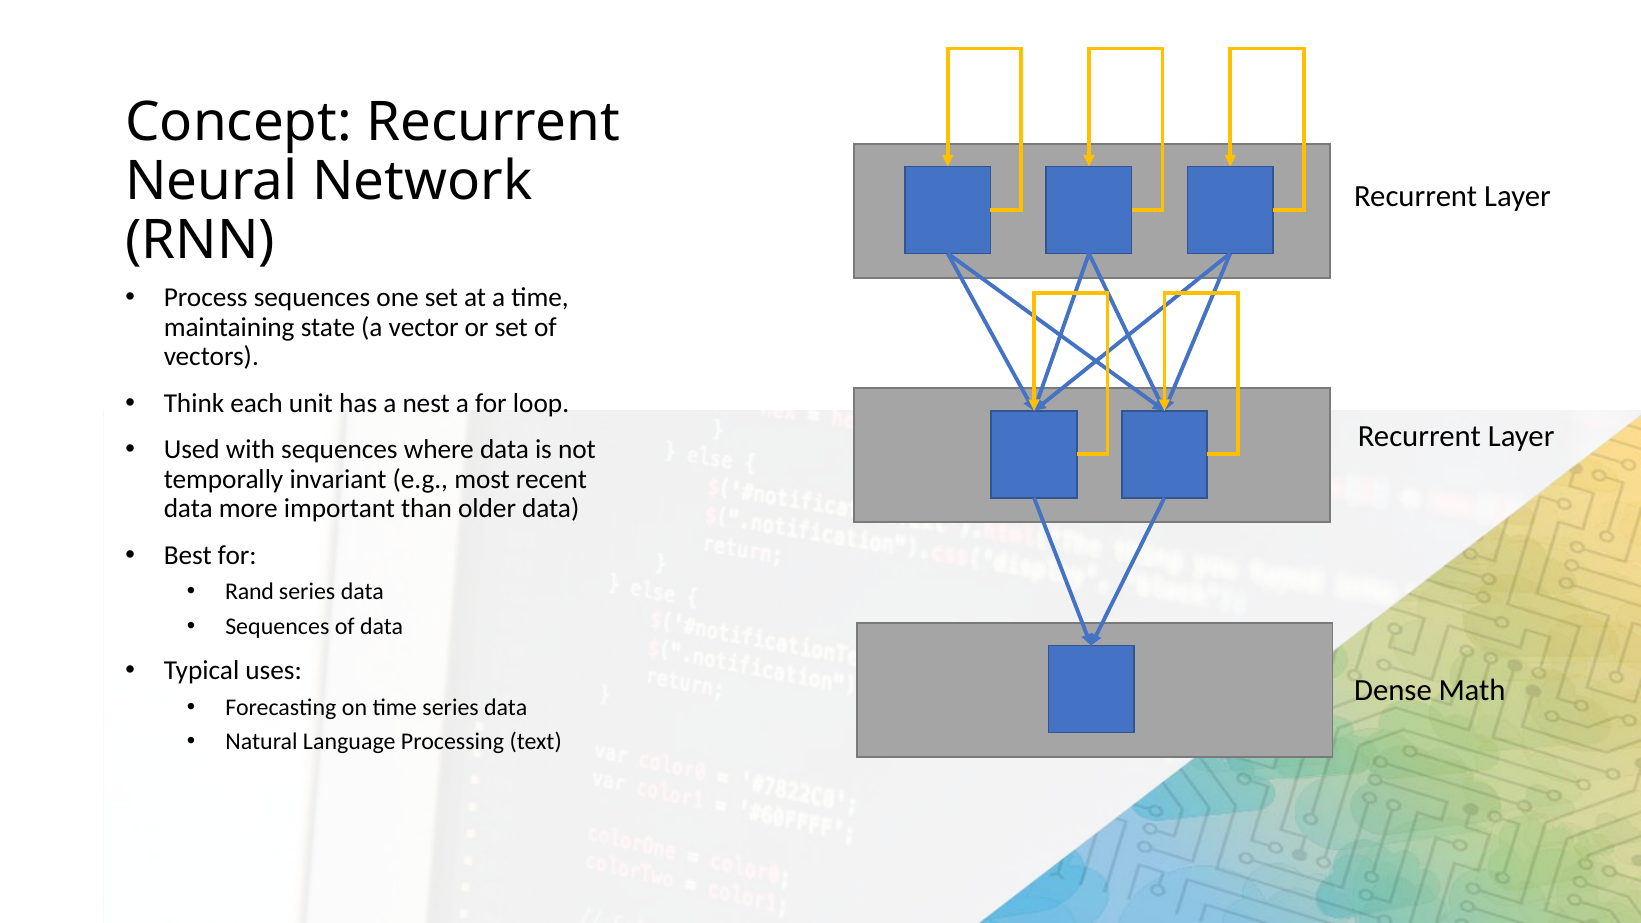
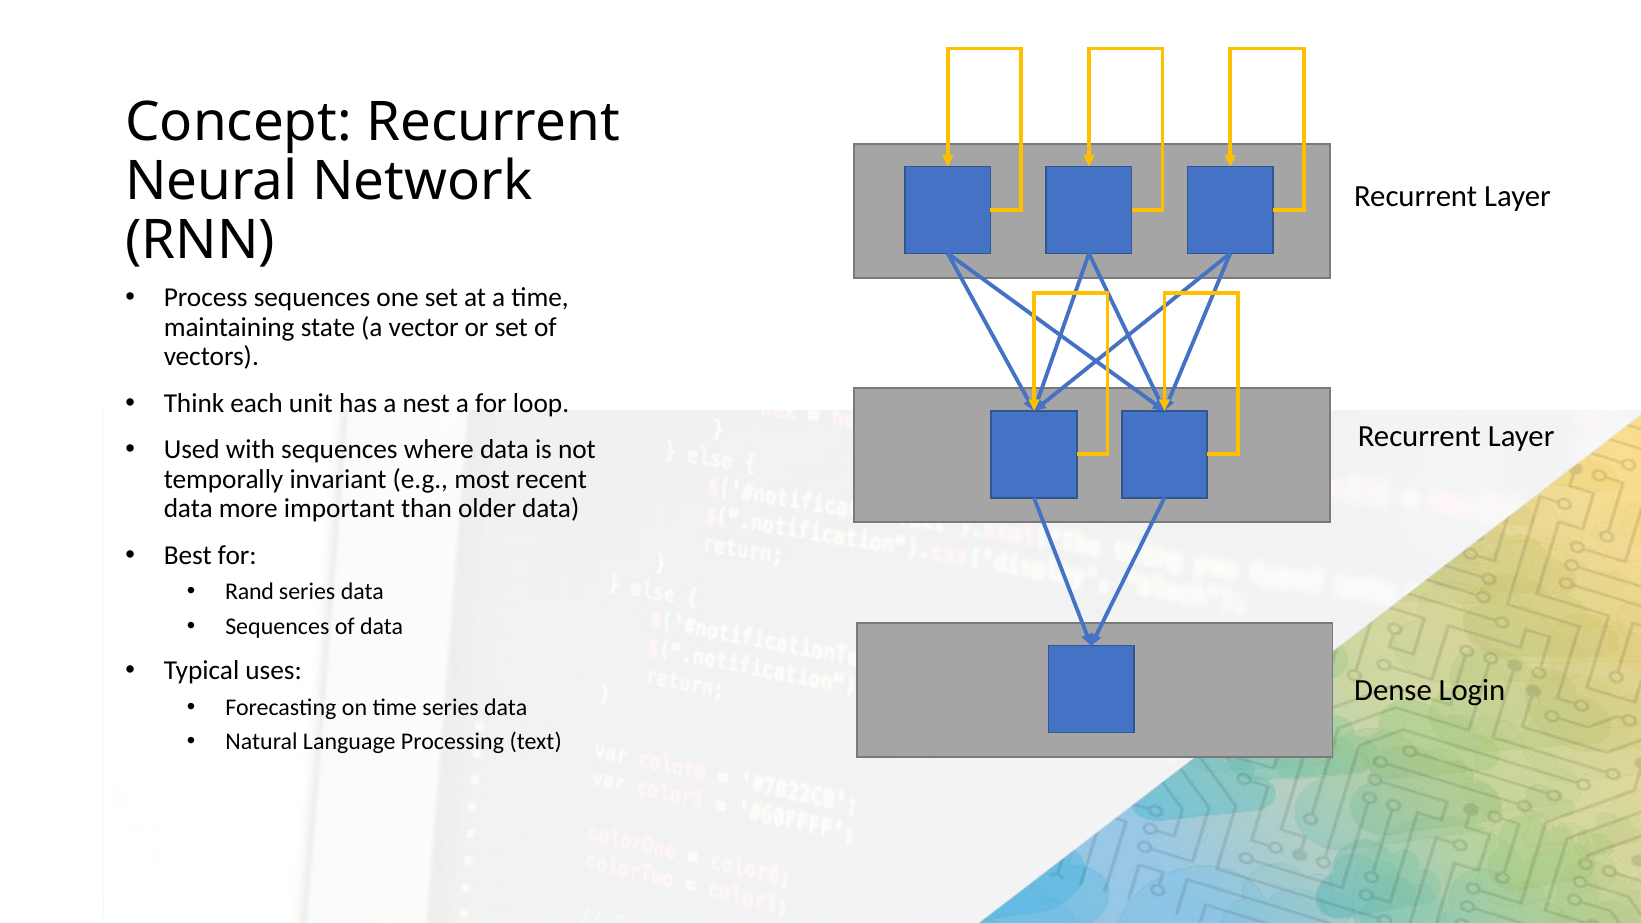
Math: Math -> Login (1472, 691)
